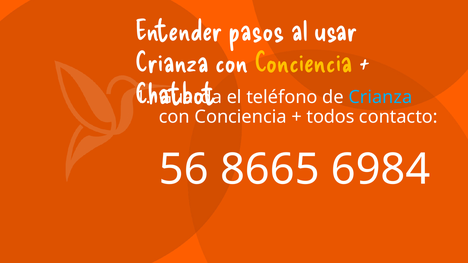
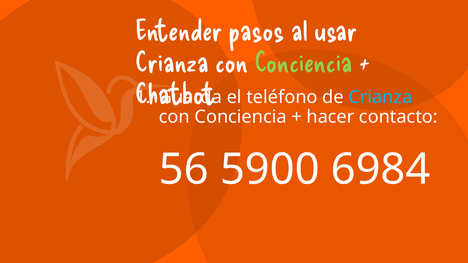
Conciencia colour: yellow -> light green (304, 63)
todos: todos -> hacer (330, 117)
8665: 8665 -> 5900 (270, 170)
